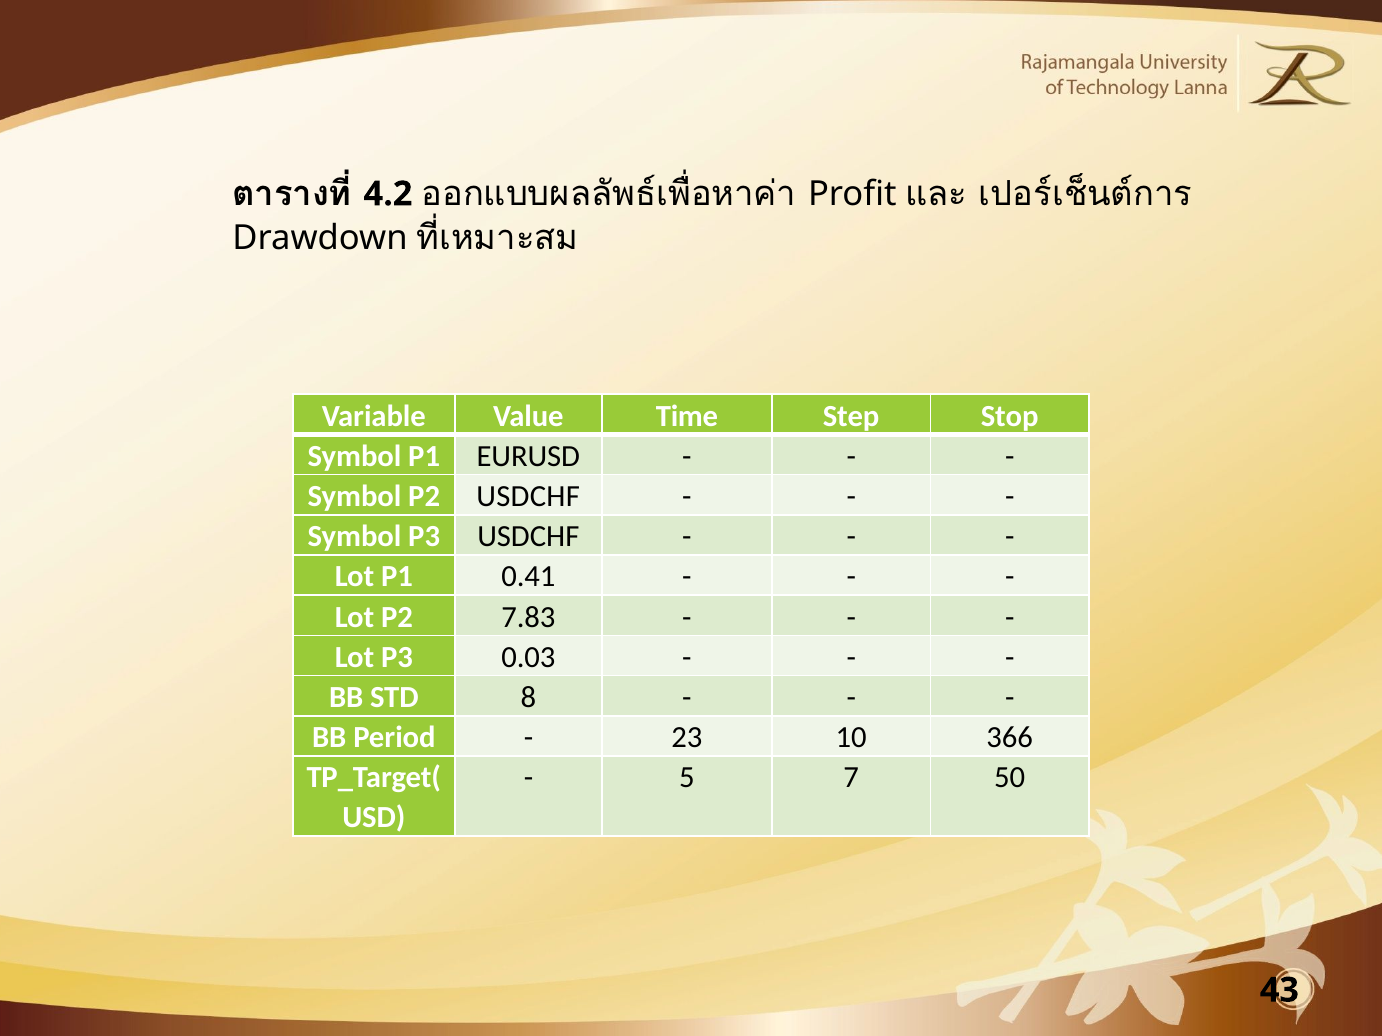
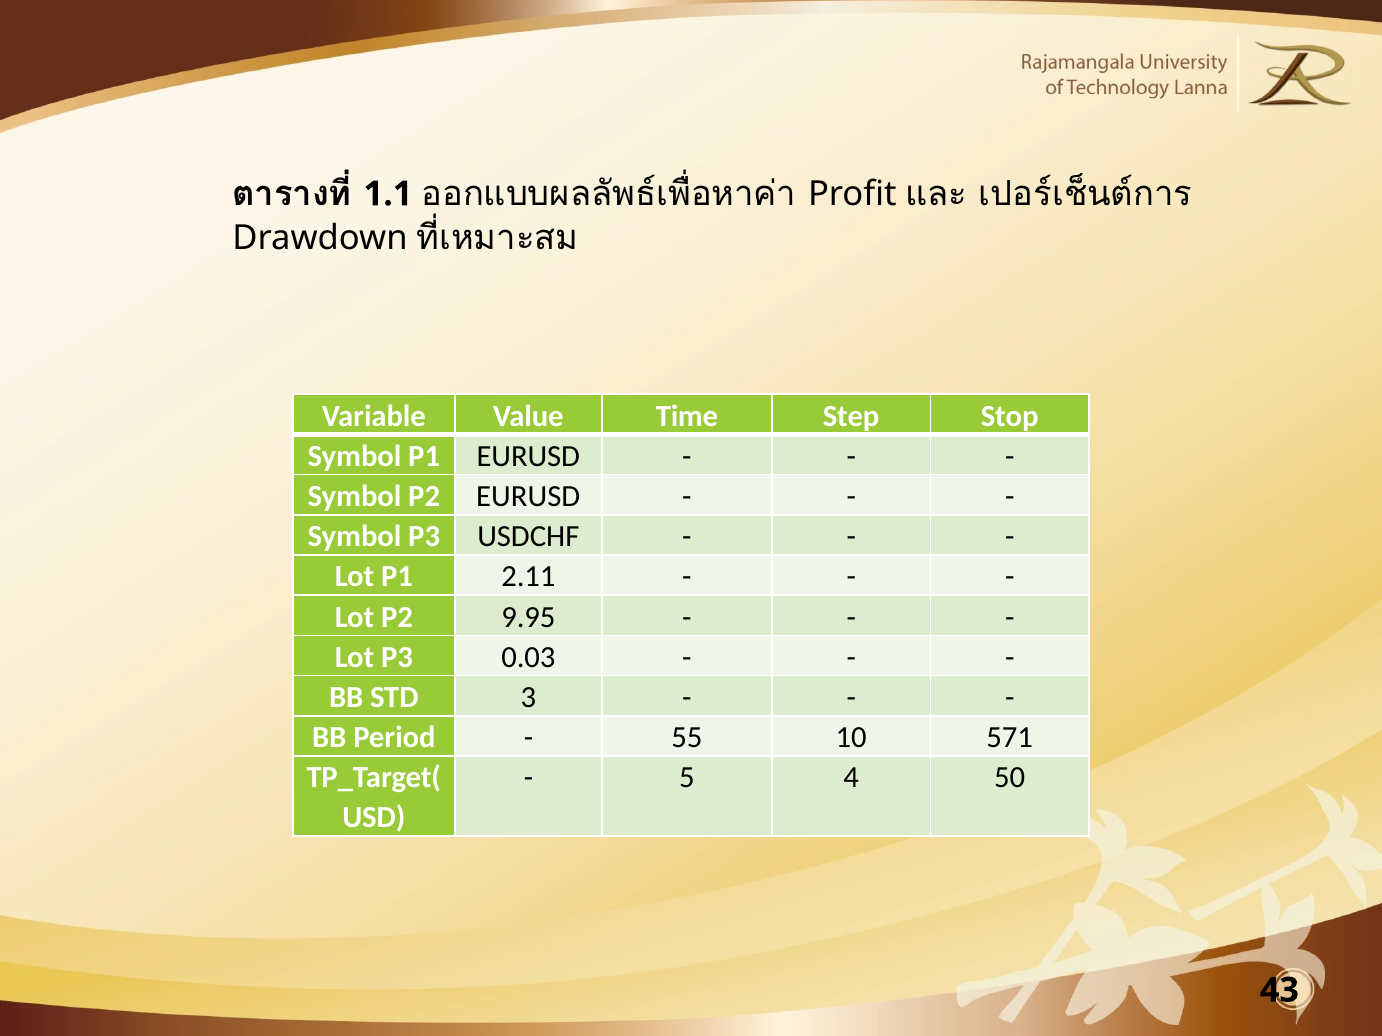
4.2: 4.2 -> 1.1 (388, 194)
P2 USDCHF: USDCHF -> EURUSD (528, 497)
0.41: 0.41 -> 2.11 (528, 577)
7.83: 7.83 -> 9.95 (528, 617)
8: 8 -> 3 (528, 698)
23: 23 -> 55 (687, 738)
366: 366 -> 571 (1010, 738)
7: 7 -> 4 (851, 778)
